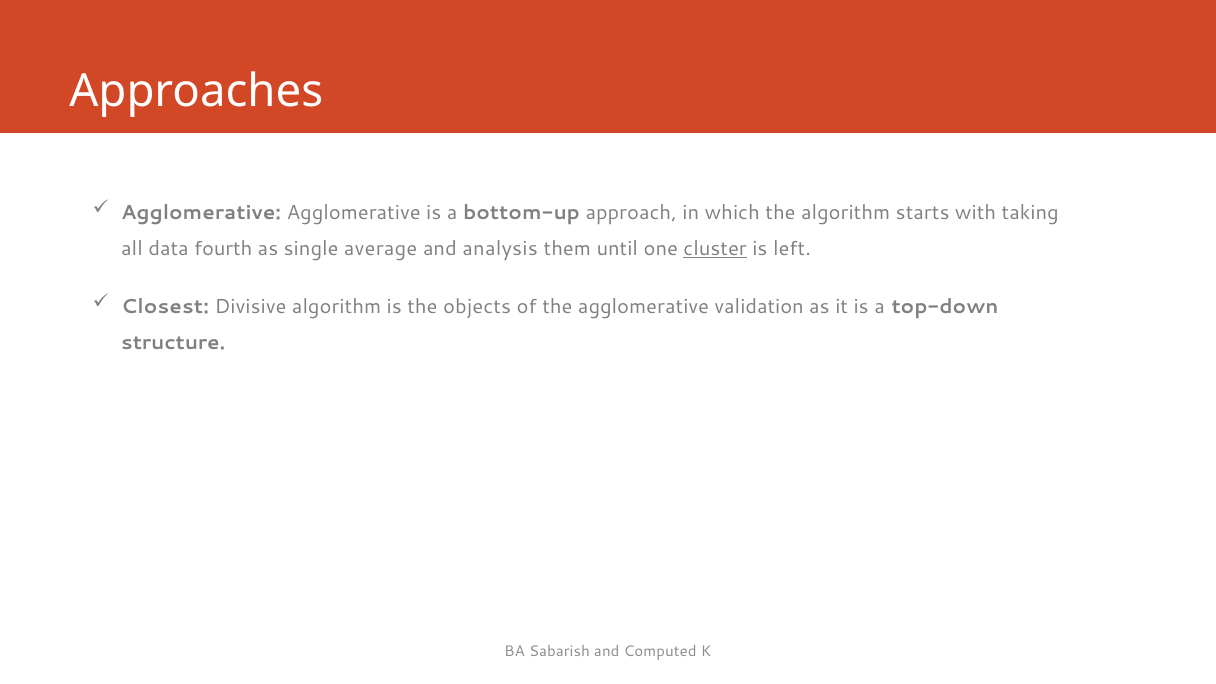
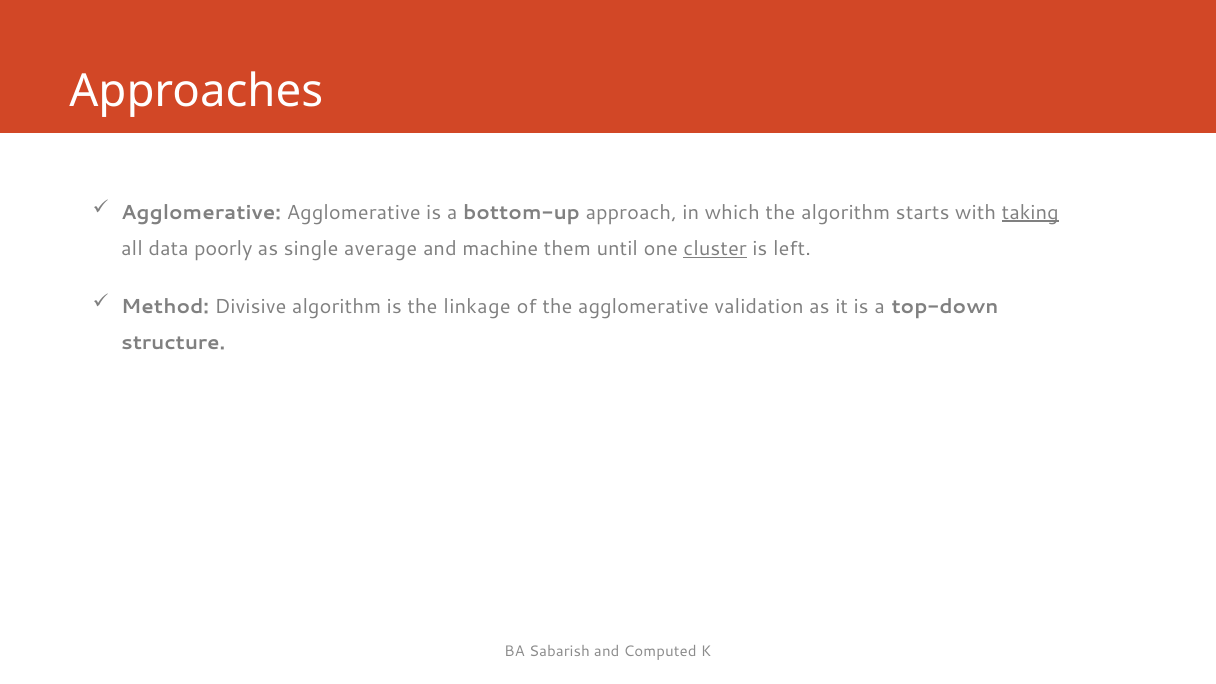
taking underline: none -> present (1030, 212)
fourth: fourth -> poorly (223, 249)
analysis: analysis -> machine (500, 249)
Closest: Closest -> Method (165, 306)
objects: objects -> linkage (477, 306)
